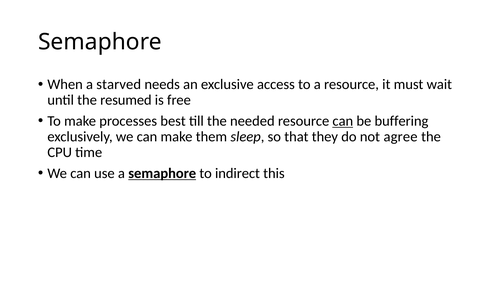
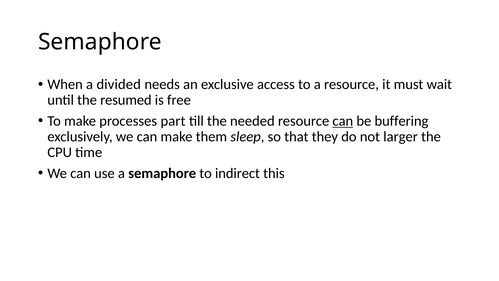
starved: starved -> divided (119, 84)
best: best -> part (173, 121)
agree: agree -> larger (401, 137)
semaphore underline: present -> none (162, 173)
